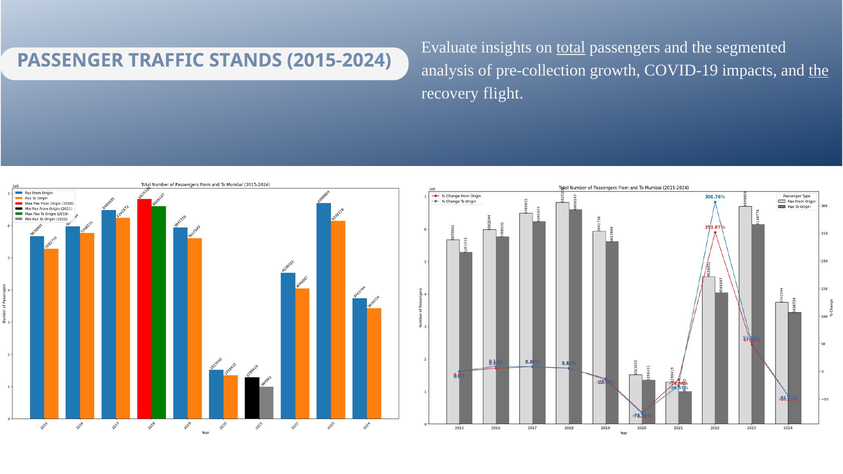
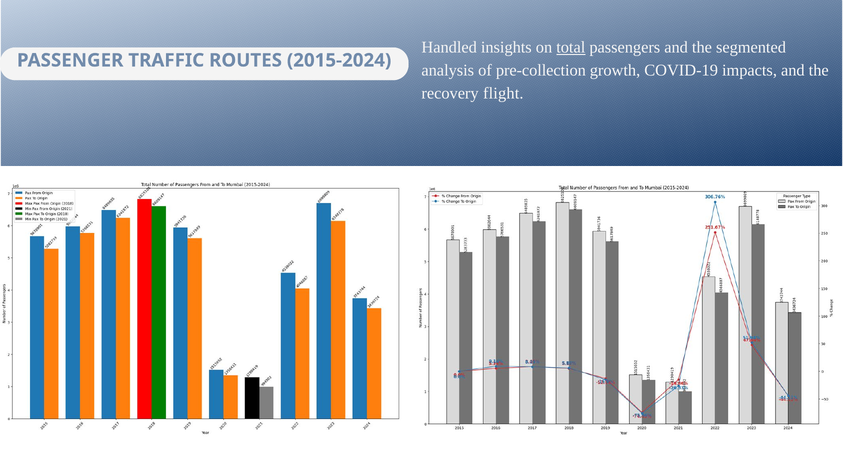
Evaluate: Evaluate -> Handled (449, 47)
STANDS: STANDS -> ROUTES (246, 60)
the underline: present -> none (819, 70)
